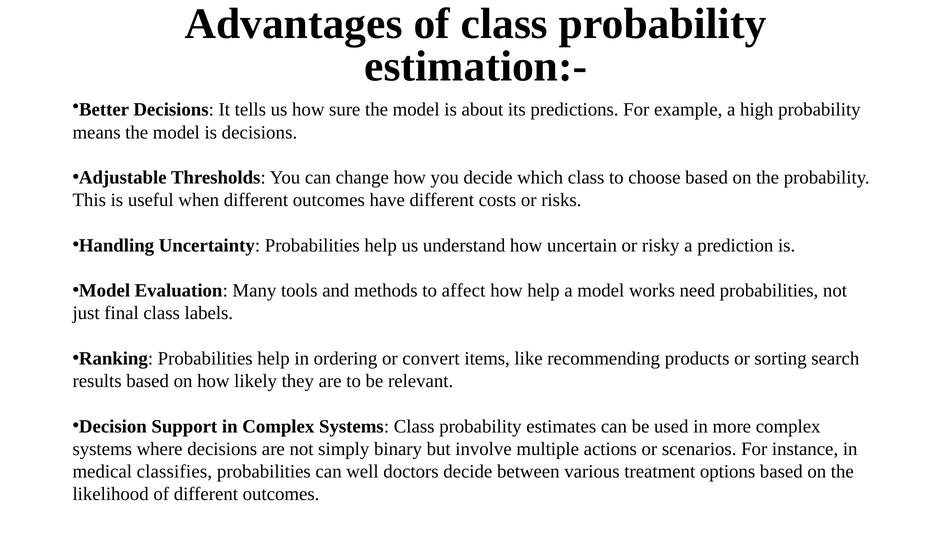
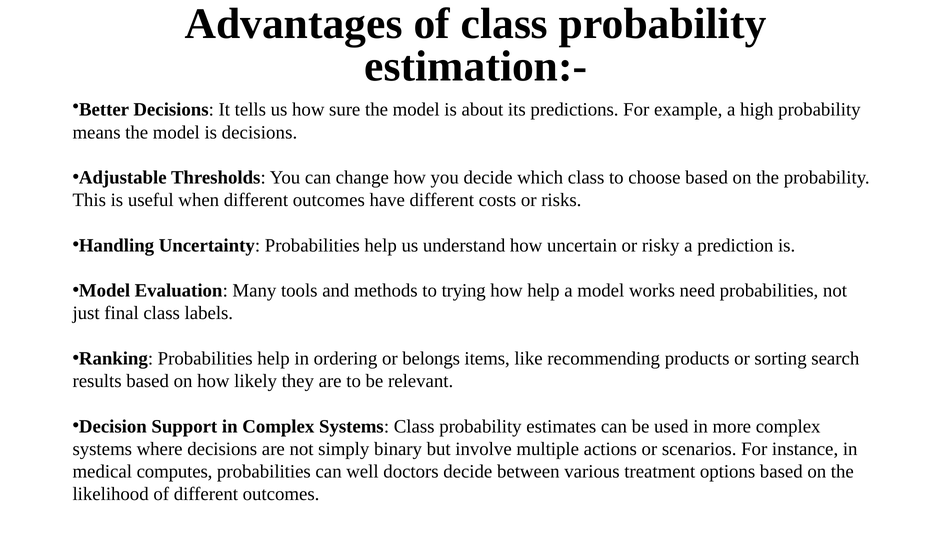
affect: affect -> trying (464, 290)
convert: convert -> belongs (431, 358)
classifies: classifies -> computes (175, 471)
